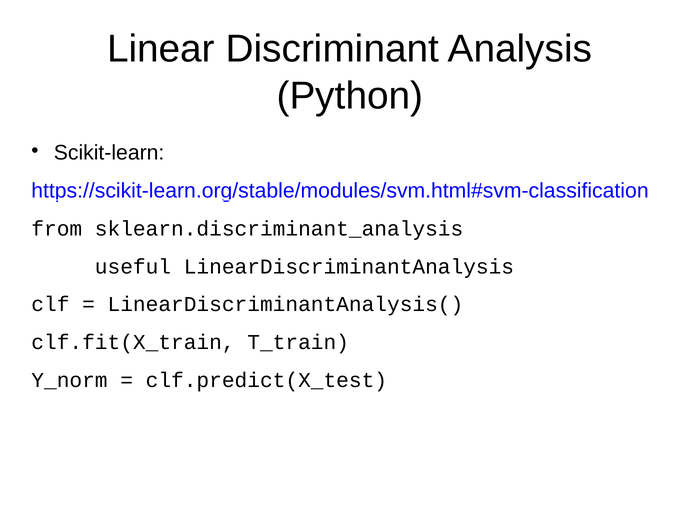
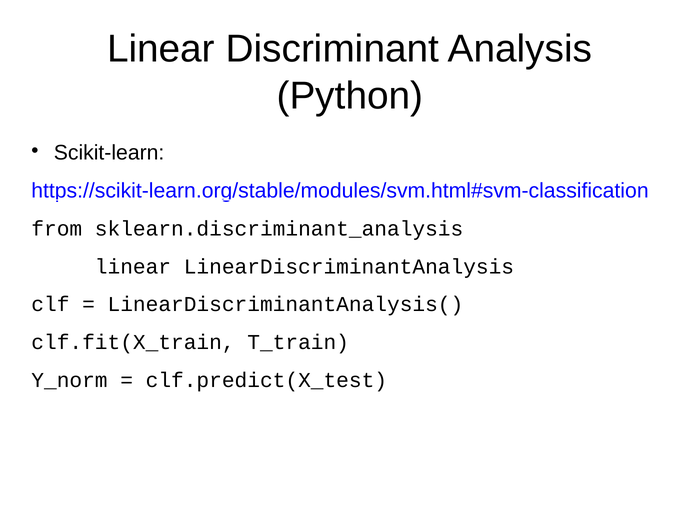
useful: useful -> linear (133, 267)
